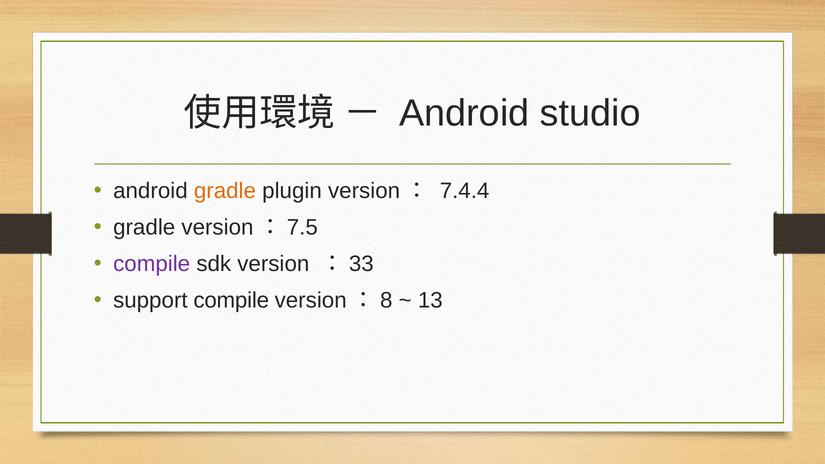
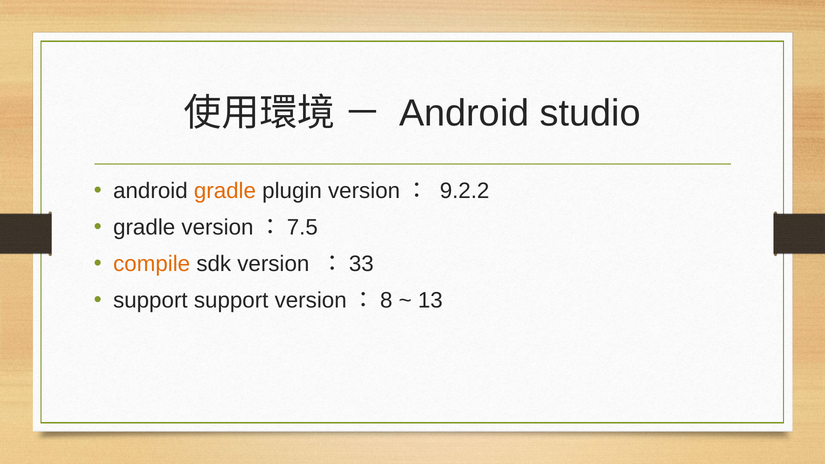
7.4.4: 7.4.4 -> 9.2.2 (465, 191)
compile colour: purple -> orange (152, 264)
support compile: compile -> support (231, 301)
